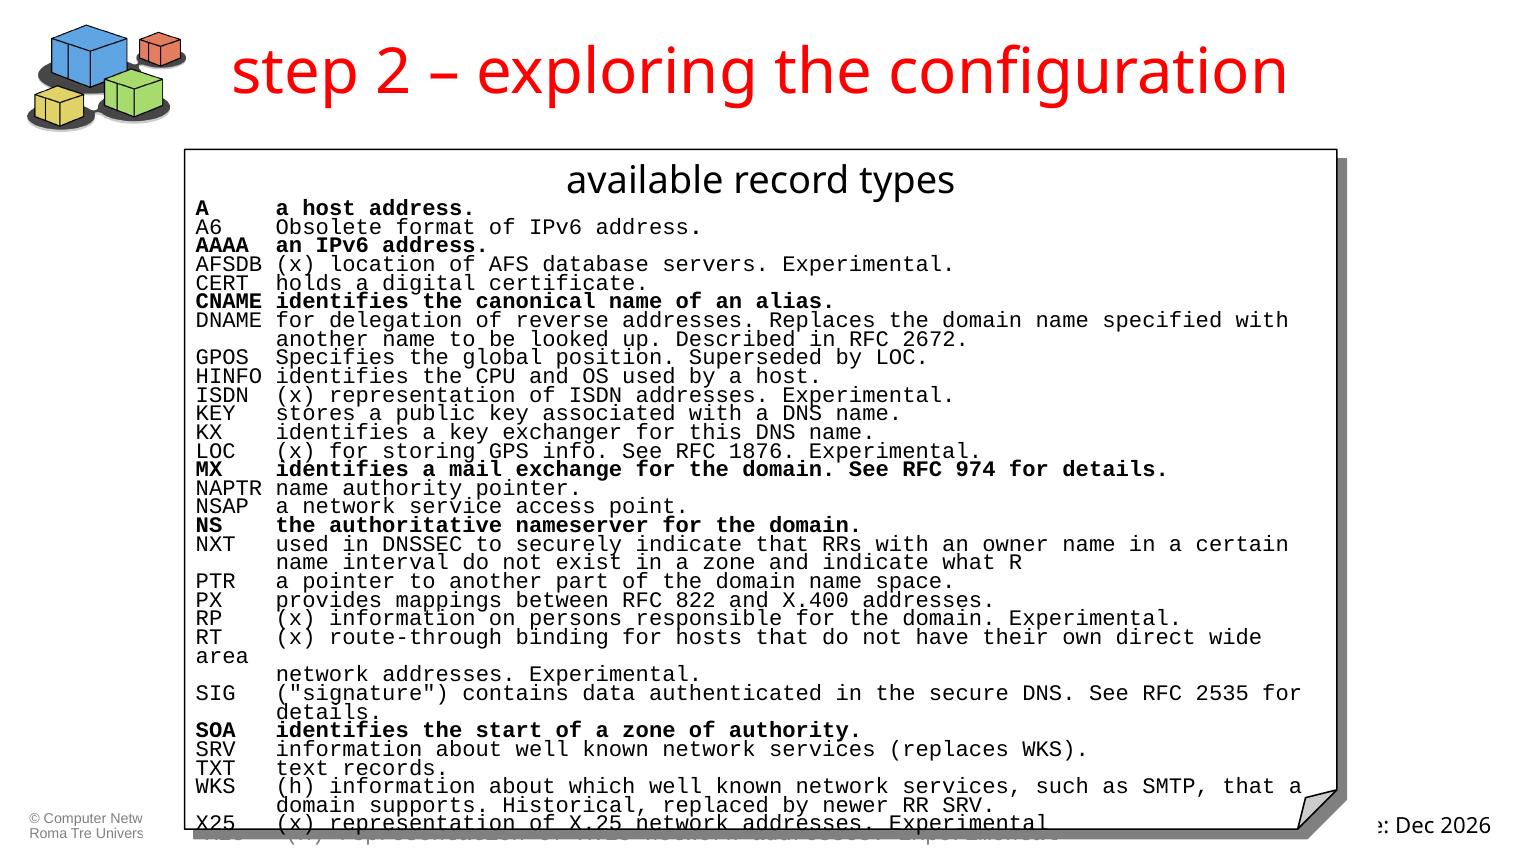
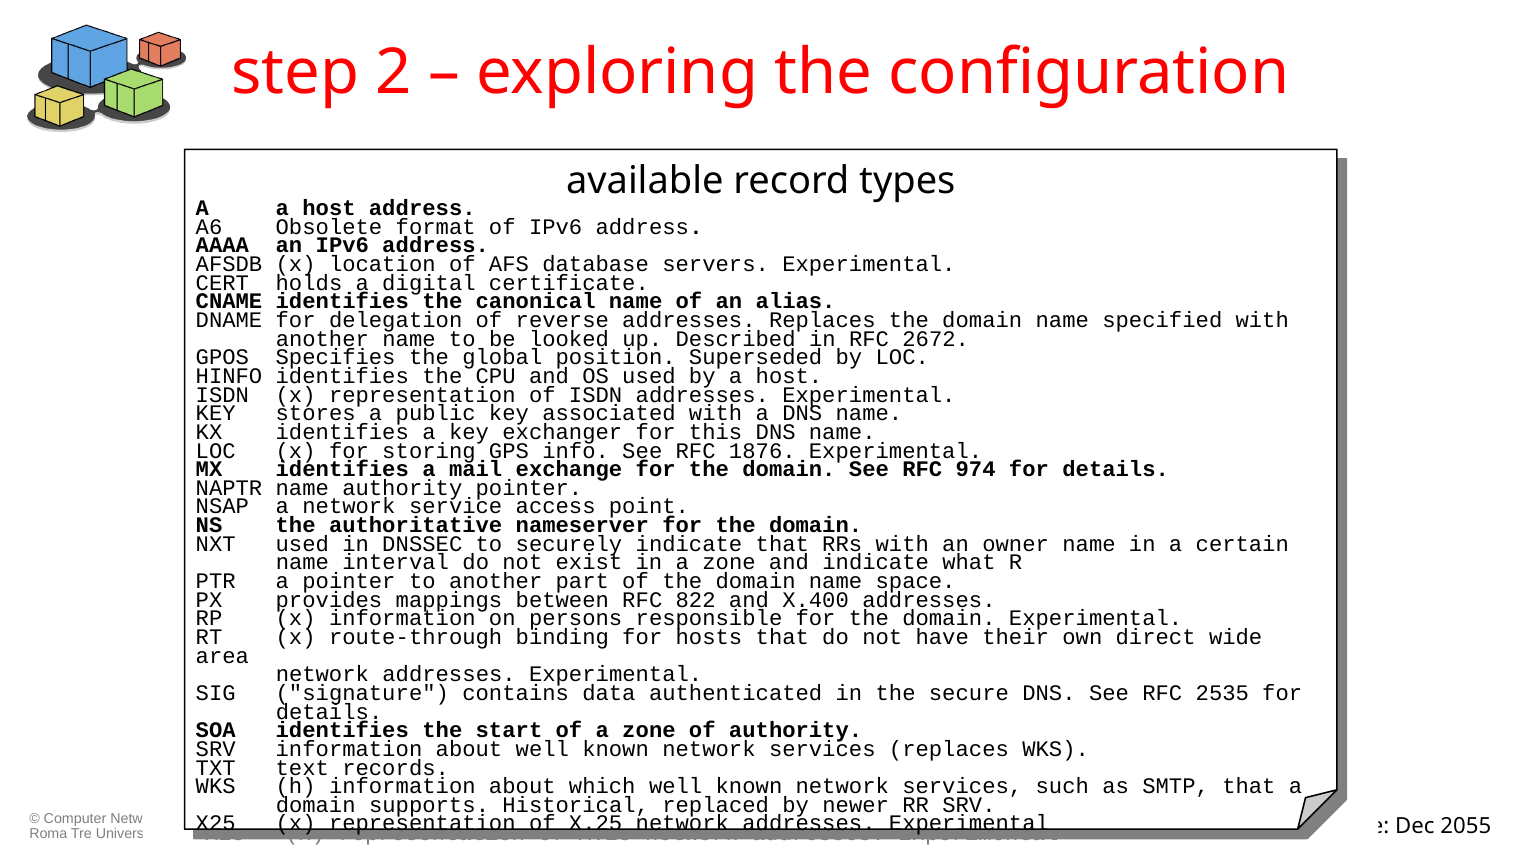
2026: 2026 -> 2055 (1466, 826)
